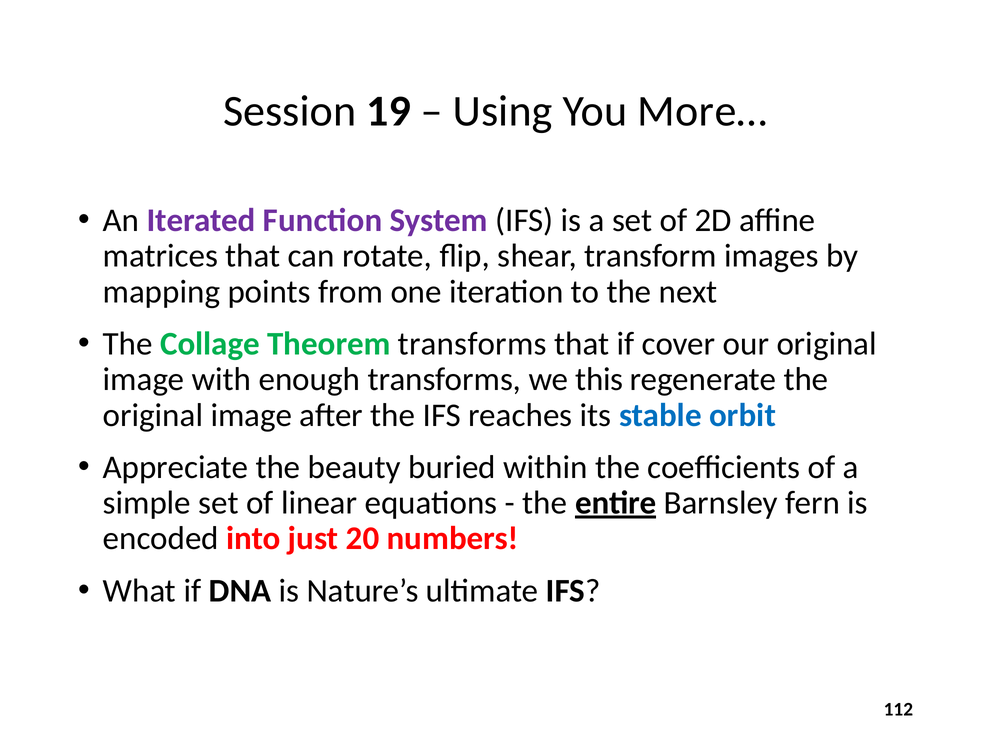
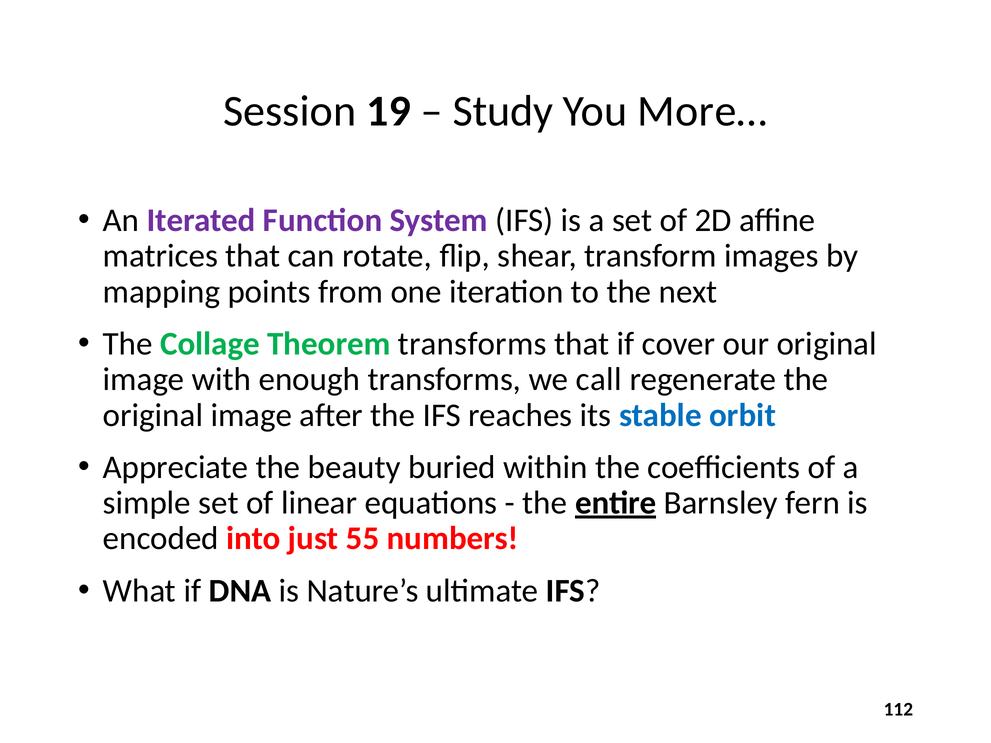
Using: Using -> Study (503, 111)
this: this -> call (599, 380)
20: 20 -> 55 (363, 539)
